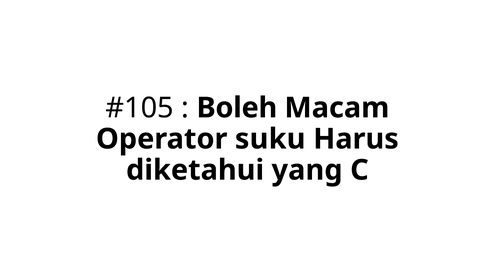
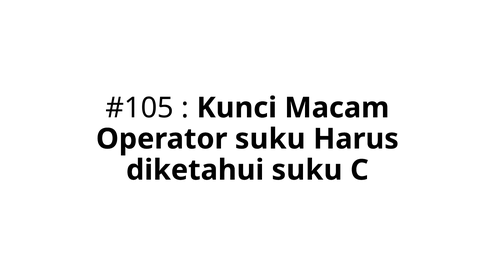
Boleh: Boleh -> Kunci (237, 108)
diketahui yang: yang -> suku (307, 170)
